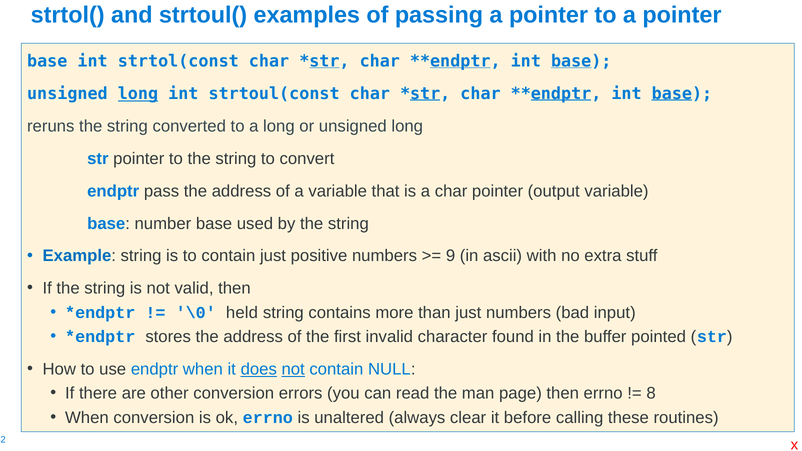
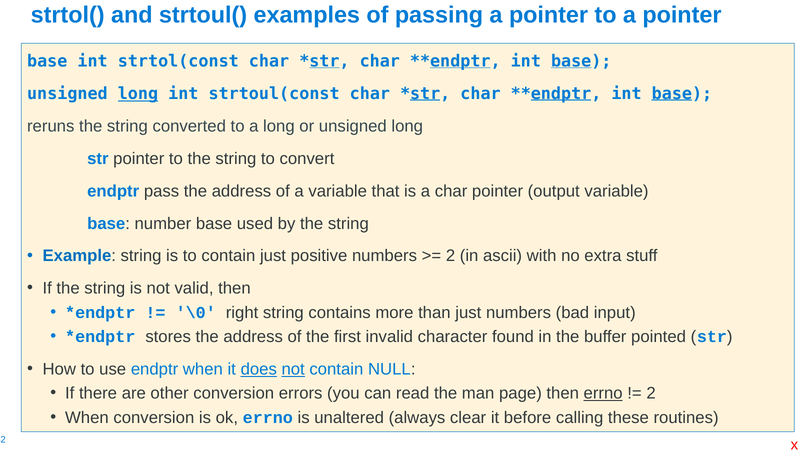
9: 9 -> 2 (451, 256)
held: held -> right (242, 313)
errno underline: none -> present (603, 394)
8: 8 -> 2 (651, 394)
